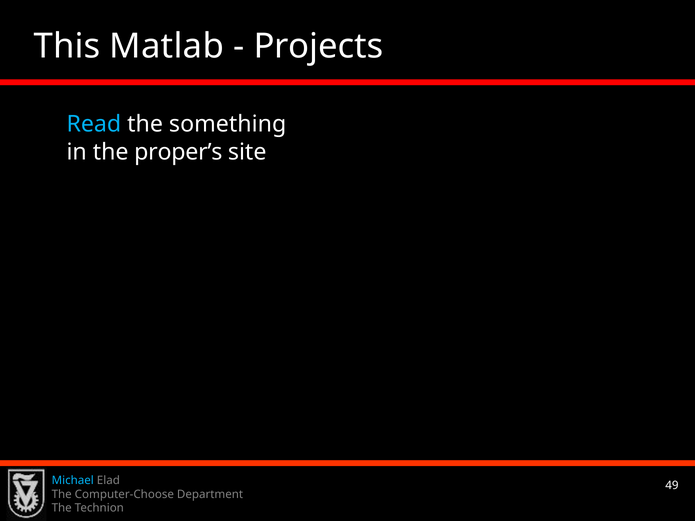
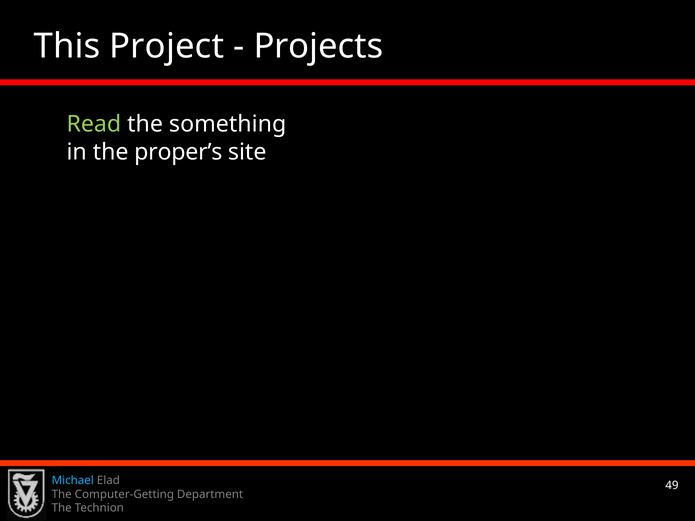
Matlab: Matlab -> Project (167, 46)
Read colour: light blue -> light green (94, 124)
Computer-Choose: Computer-Choose -> Computer-Getting (124, 495)
